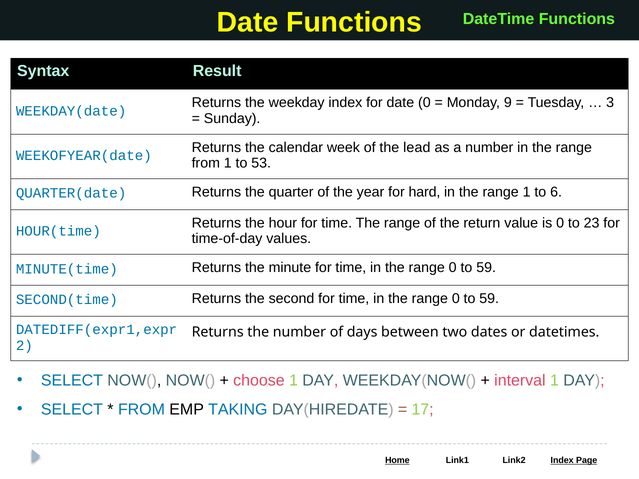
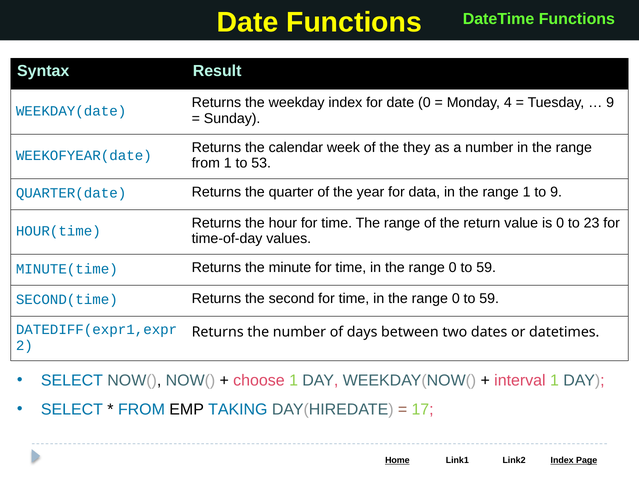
9: 9 -> 4 (508, 103)
3: 3 -> 9 (610, 103)
lead: lead -> they (417, 148)
hard: hard -> data (424, 192)
to 6: 6 -> 9 (556, 192)
